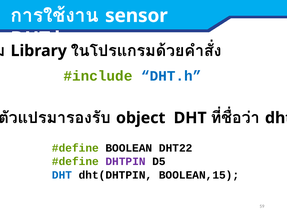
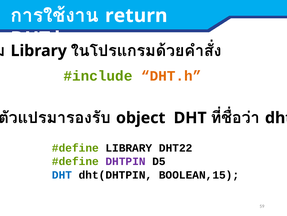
sensor: sensor -> return (136, 16)
DHT.h colour: blue -> orange (171, 76)
BOOLEAN: BOOLEAN -> LIBRARY (129, 147)
